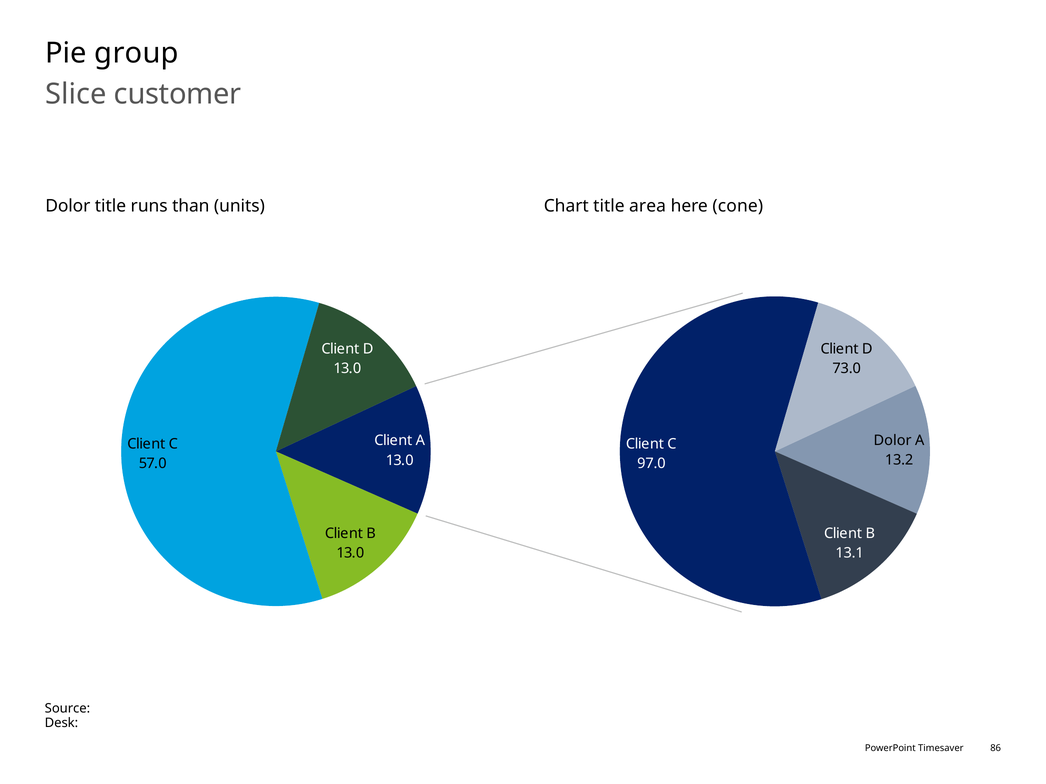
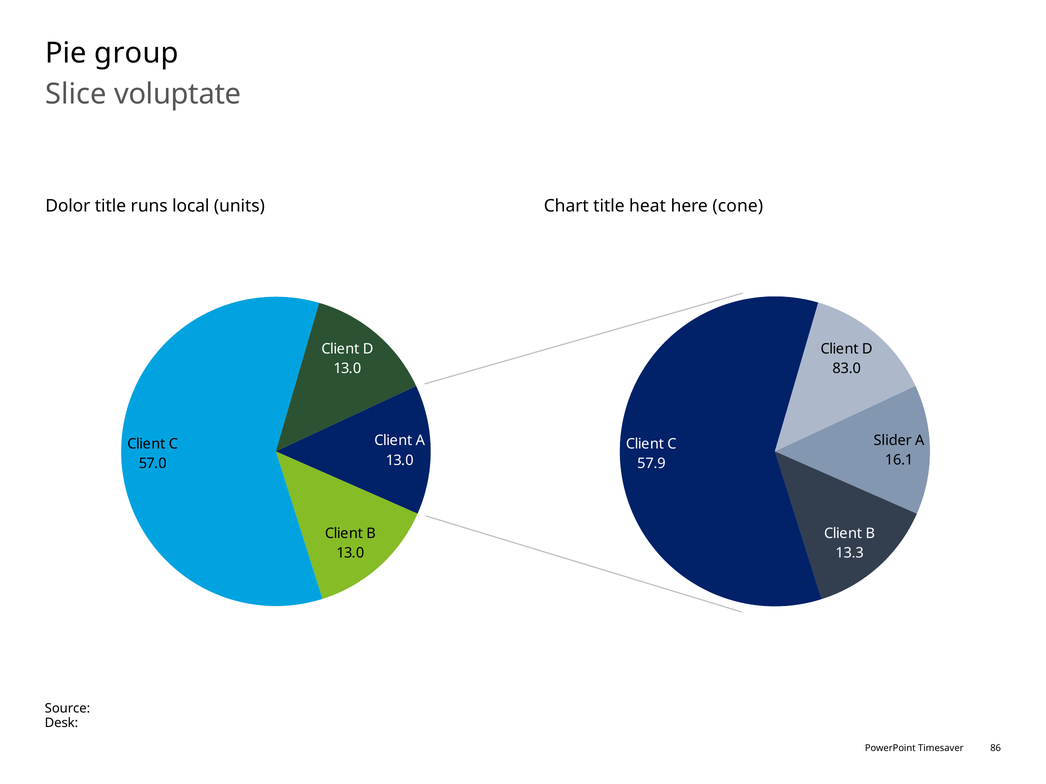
customer: customer -> voluptate (178, 94)
than: than -> local (191, 206)
area: area -> heat (648, 206)
73.0: 73.0 -> 83.0 (847, 369)
Dolor: Dolor -> Slider (893, 441)
13.2: 13.2 -> 16.1 (899, 460)
97.0: 97.0 -> 57.9 (651, 464)
13.1: 13.1 -> 13.3 (850, 553)
